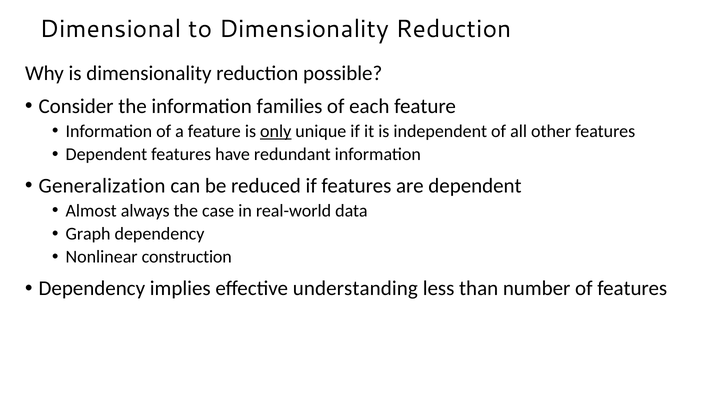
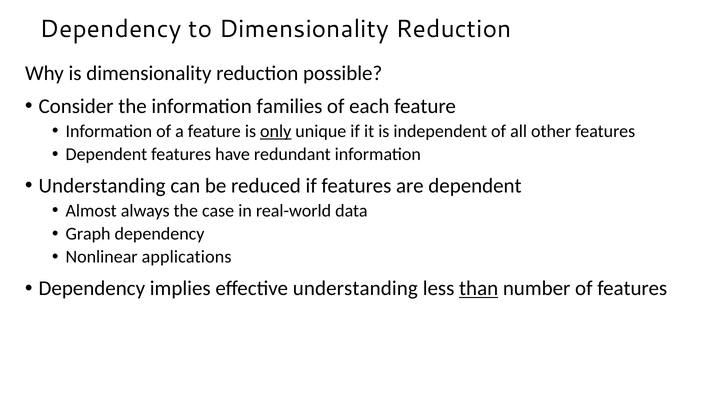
Dimensional: Dimensional -> Dependency (111, 29)
Generalization: Generalization -> Understanding (102, 186)
construction: construction -> applications (187, 257)
than underline: none -> present (479, 289)
